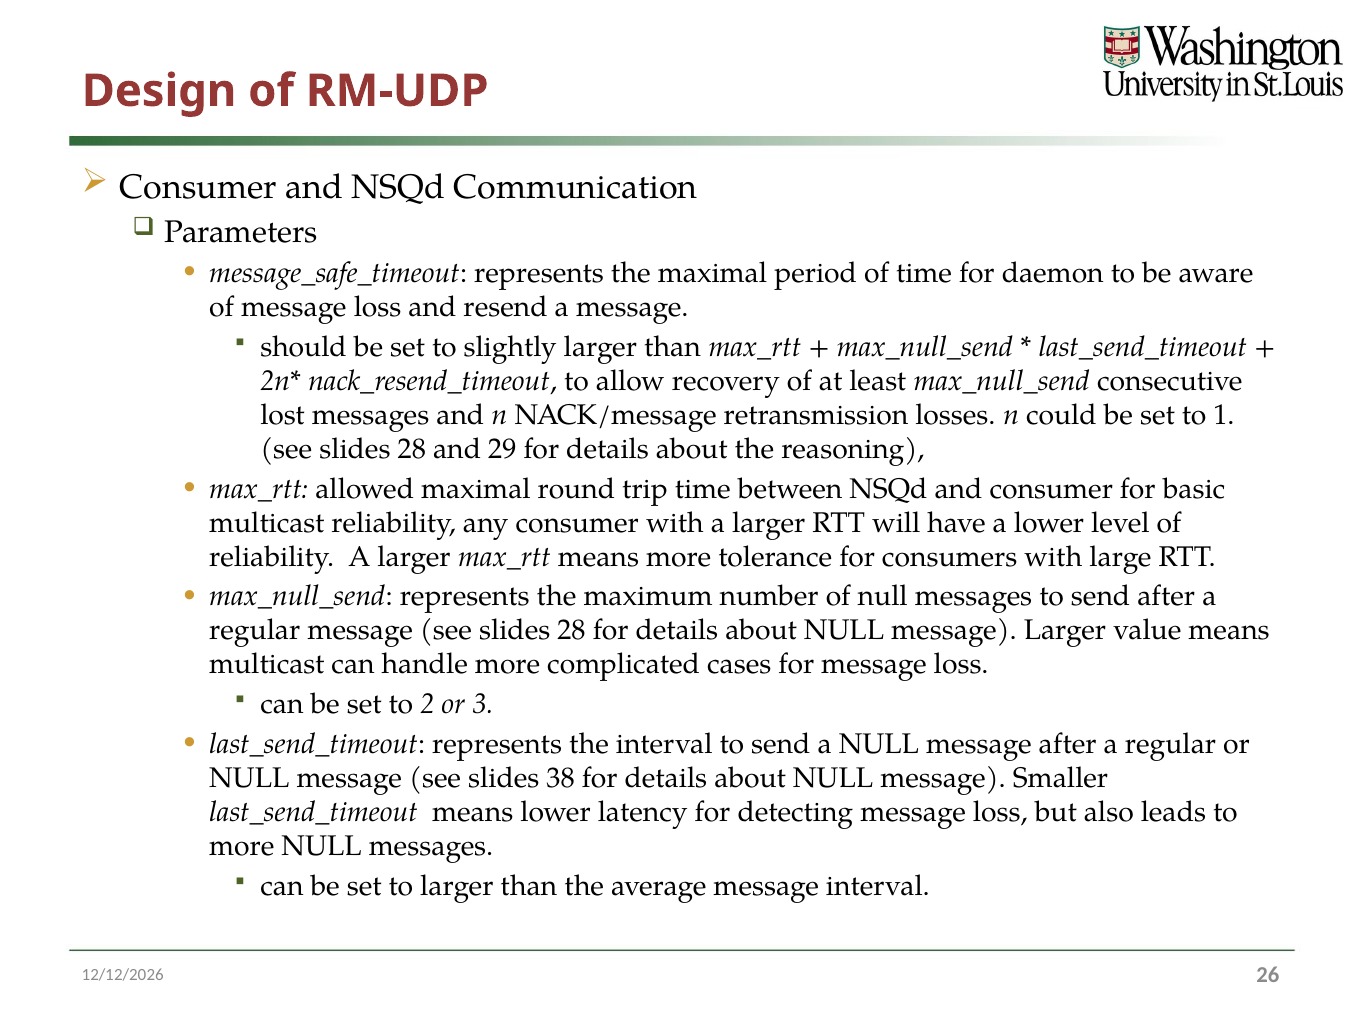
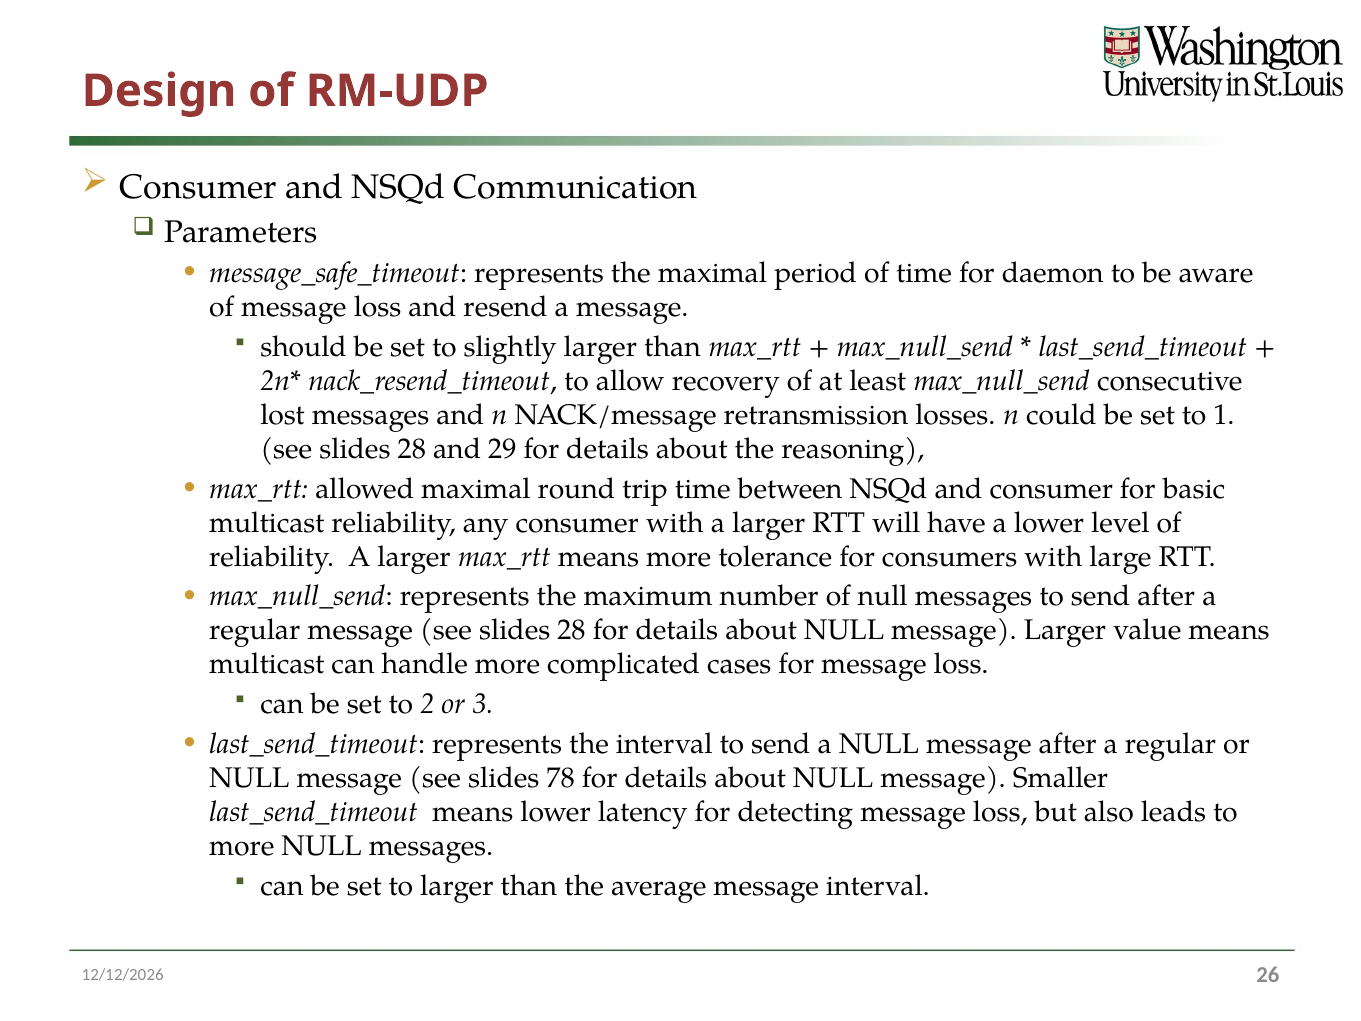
38: 38 -> 78 (561, 778)
